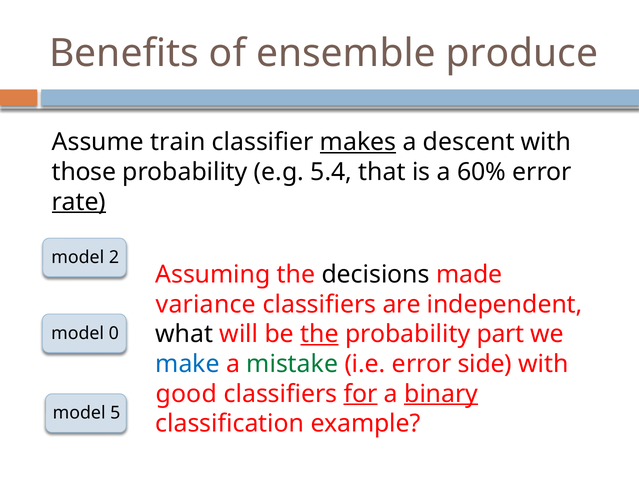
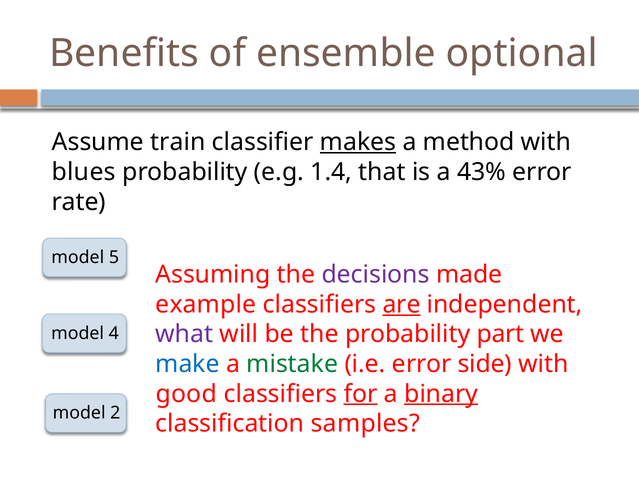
produce: produce -> optional (522, 53)
descent: descent -> method (469, 142)
those: those -> blues (84, 172)
5.4: 5.4 -> 1.4 (331, 172)
60%: 60% -> 43% (482, 172)
rate underline: present -> none (79, 202)
2: 2 -> 5 (114, 258)
decisions colour: black -> purple (376, 275)
variance: variance -> example (206, 305)
are underline: none -> present (402, 305)
what colour: black -> purple (184, 334)
the underline: present -> none (319, 334)
0: 0 -> 4 (114, 333)
5: 5 -> 2 (115, 413)
example: example -> samples (365, 424)
